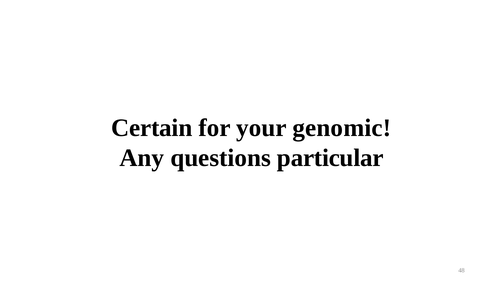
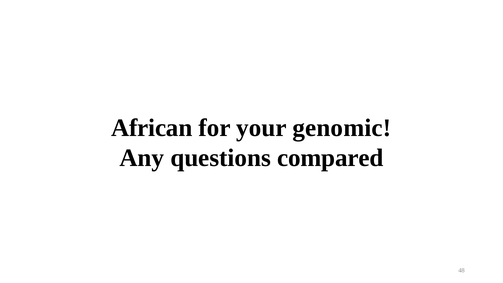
Certain: Certain -> African (152, 128)
particular: particular -> compared (330, 158)
